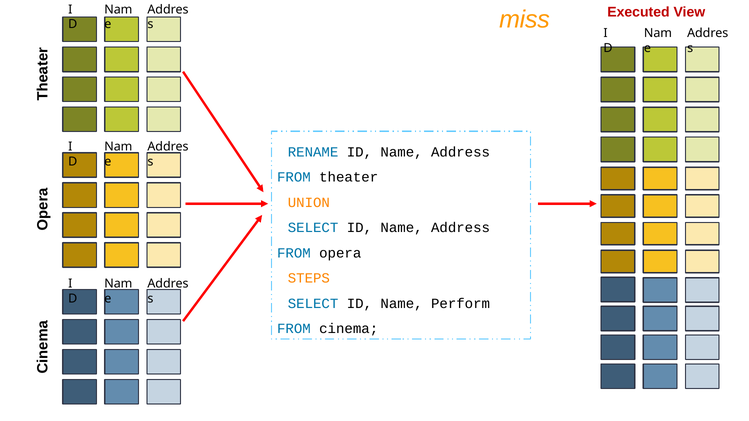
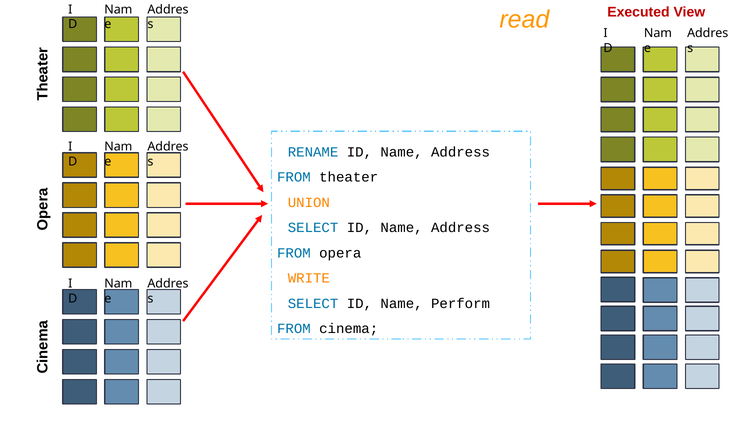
miss: miss -> read (524, 19)
STEPS: STEPS -> WRITE (309, 278)
